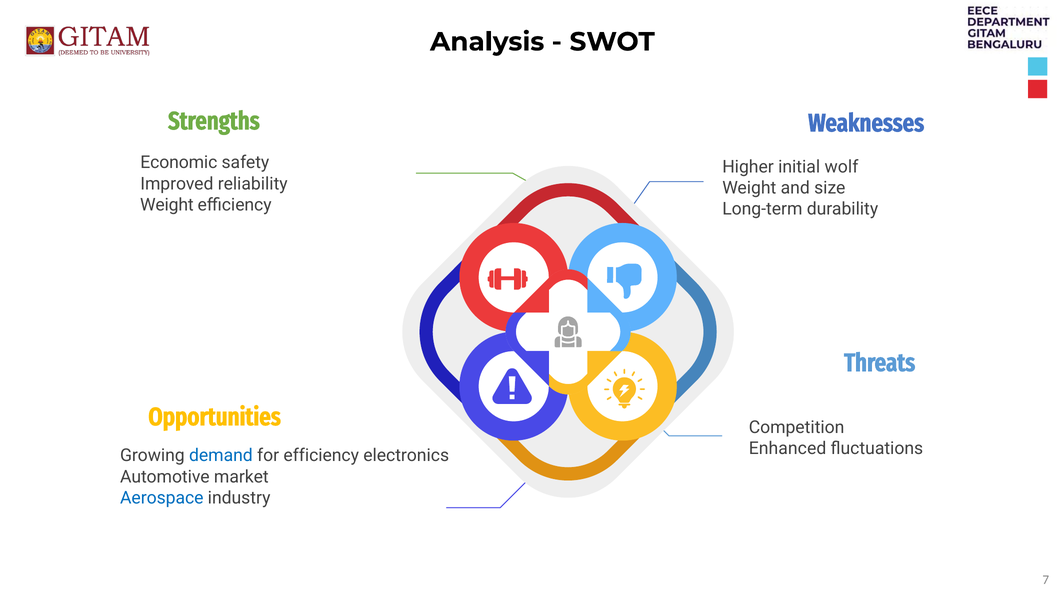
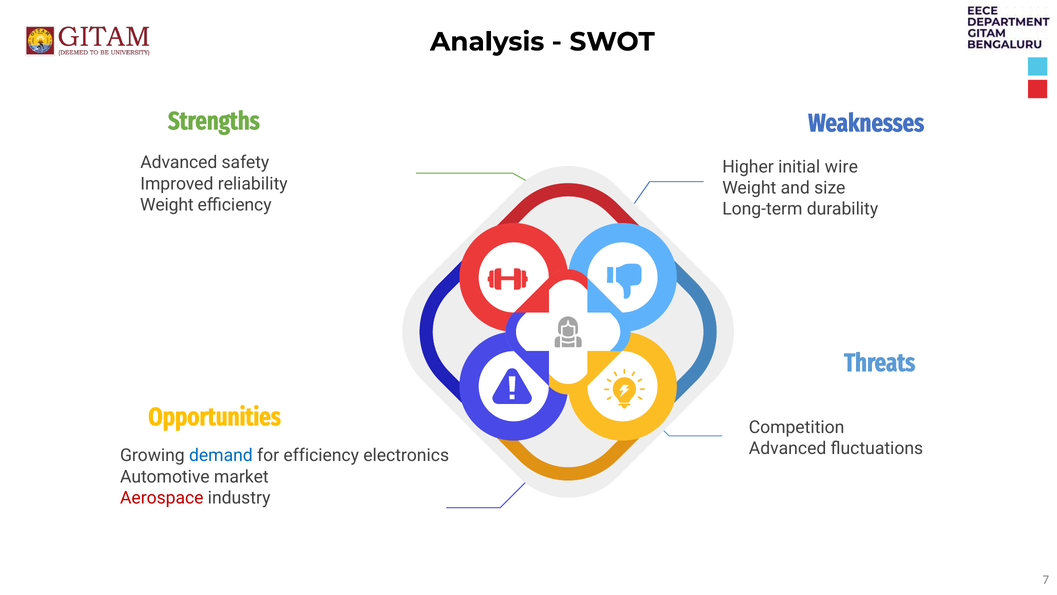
Economic: Economic -> Advanced (179, 162)
wolf: wolf -> wire (841, 167)
Enhanced: Enhanced -> Advanced (788, 448)
Aerospace colour: blue -> red (162, 497)
